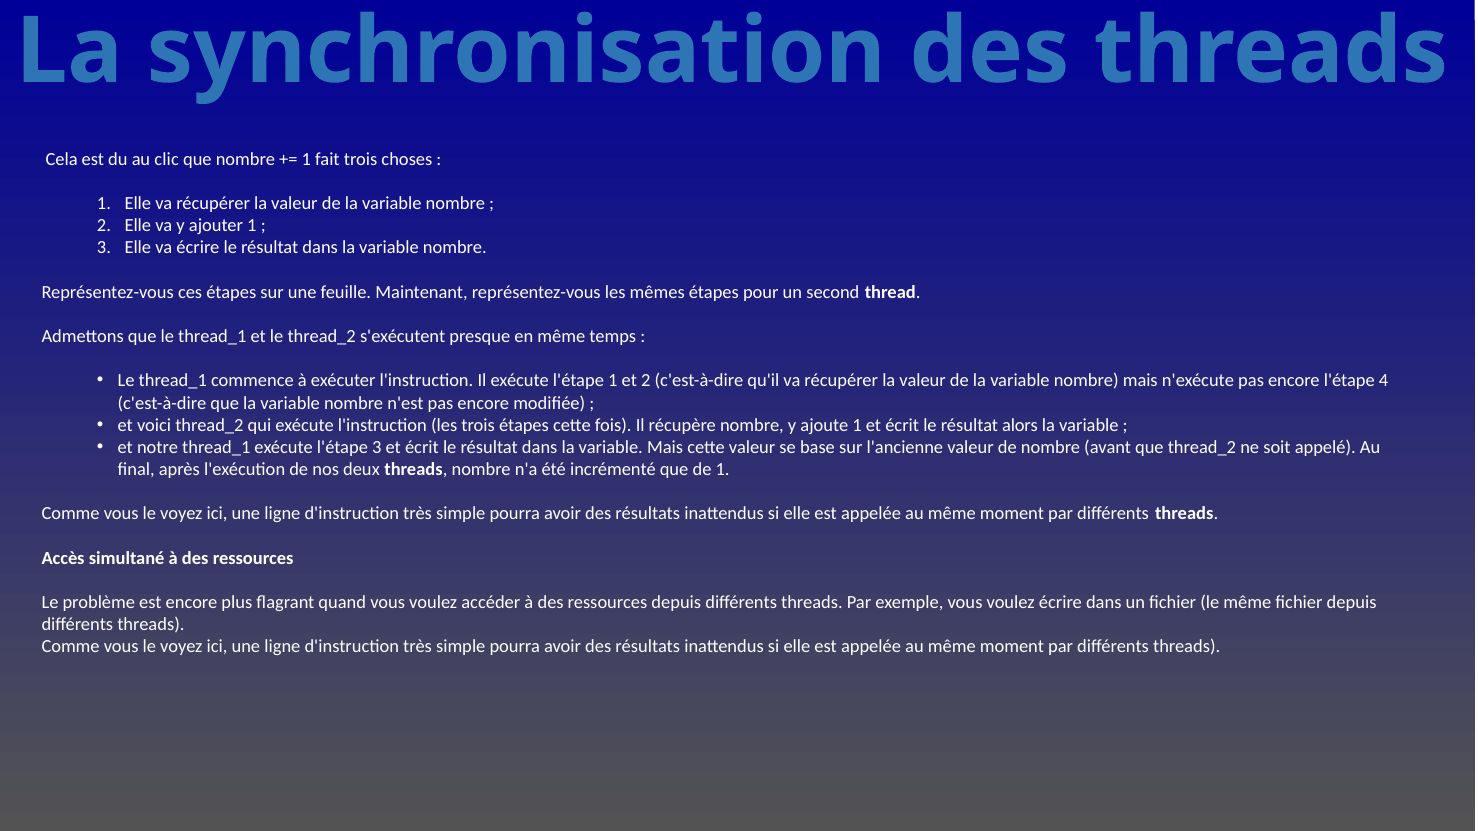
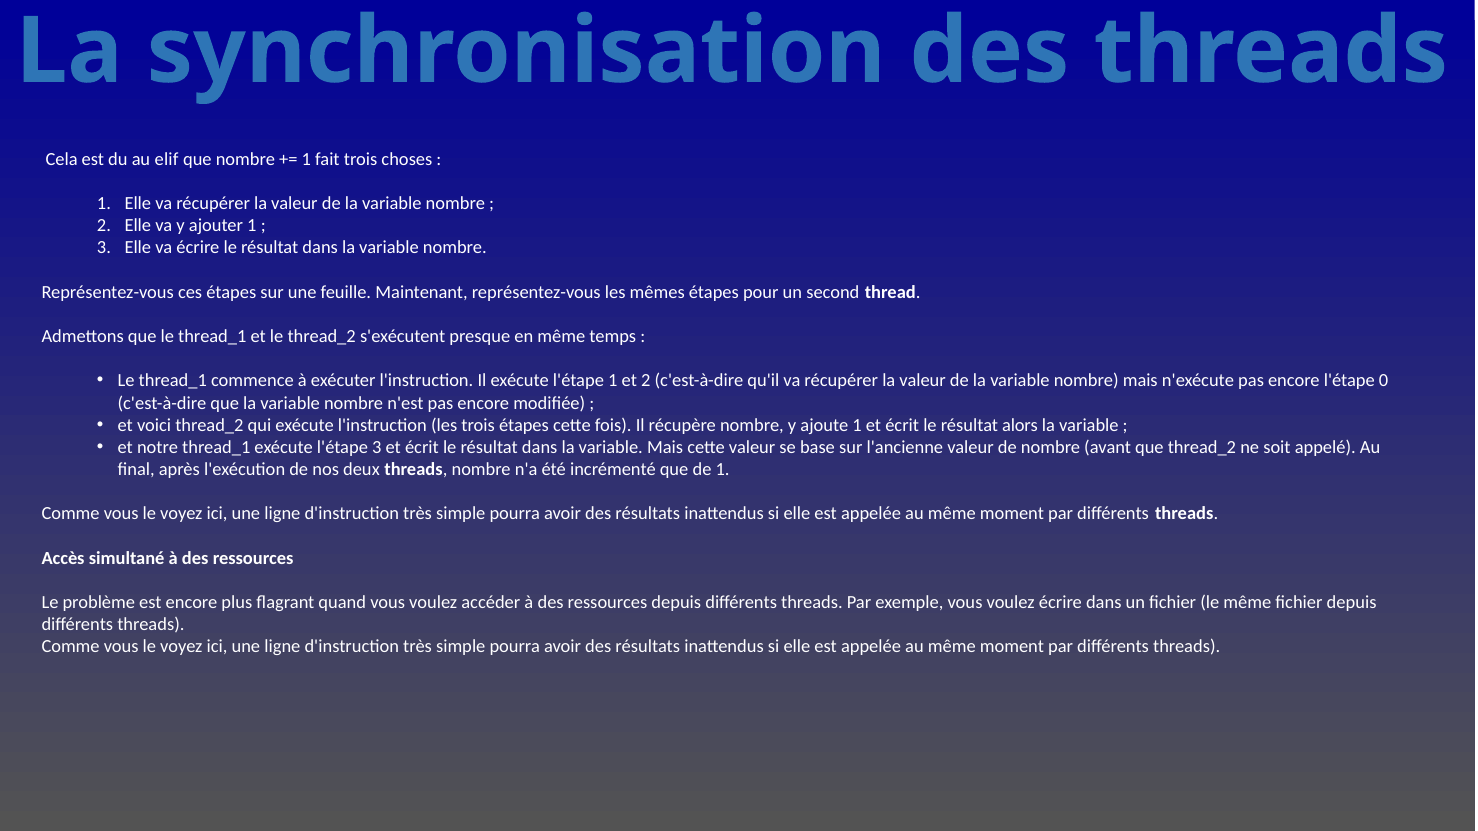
clic: clic -> elif (167, 159)
4: 4 -> 0 (1384, 381)
